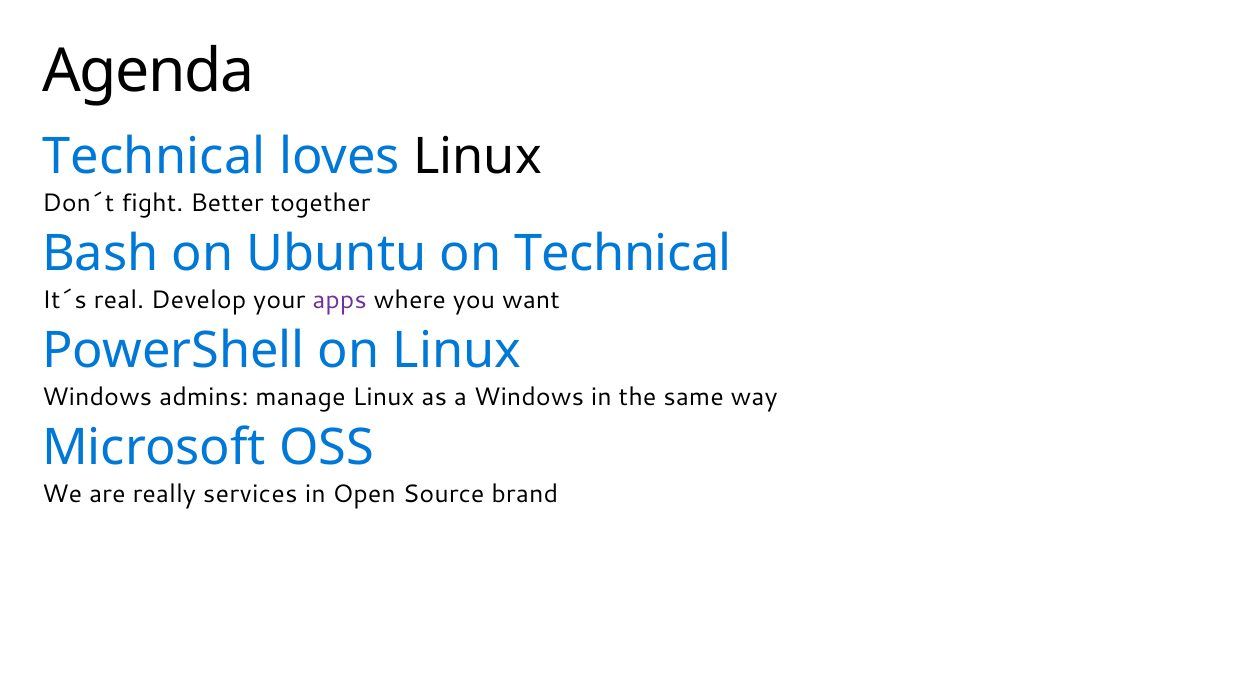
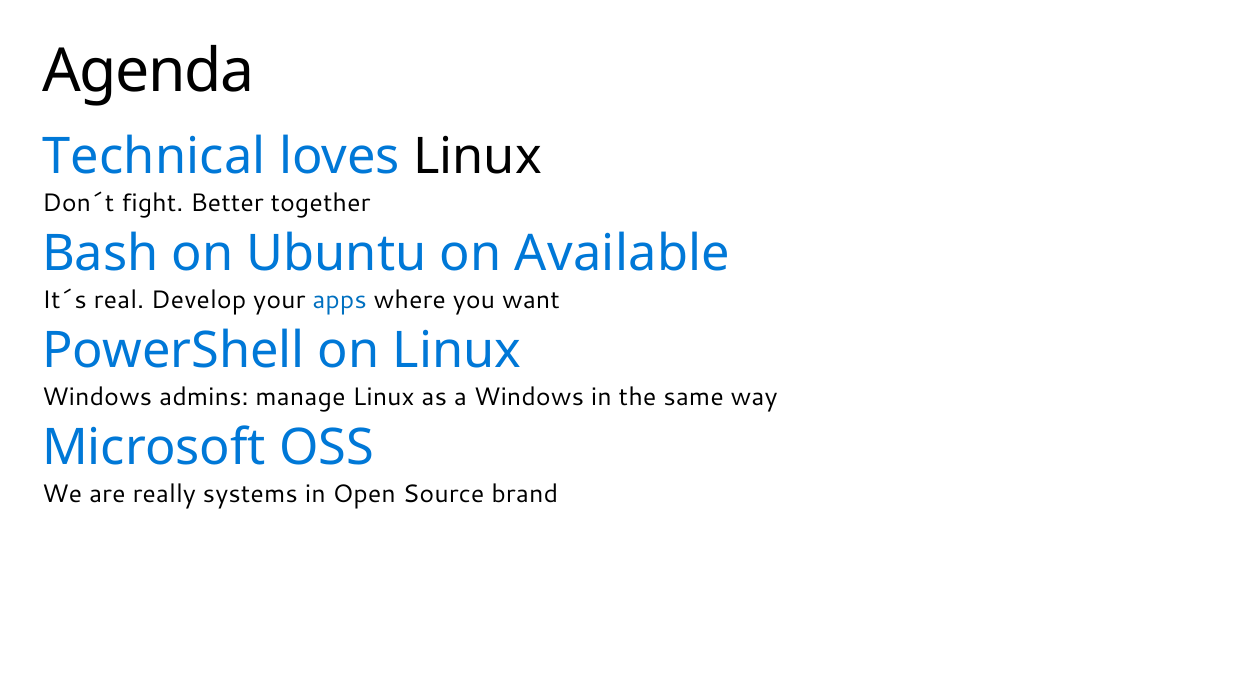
on Technical: Technical -> Available (623, 254)
apps colour: purple -> blue (340, 300)
services: services -> systems (250, 494)
